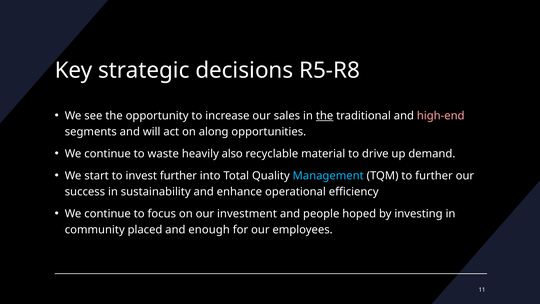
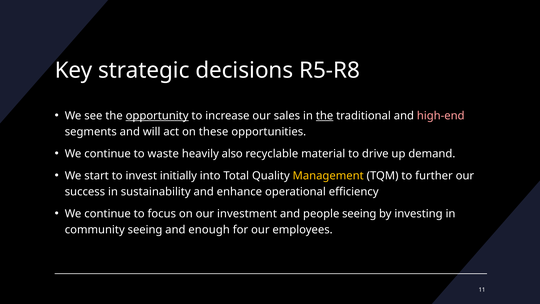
opportunity underline: none -> present (157, 116)
along: along -> these (214, 132)
invest further: further -> initially (178, 175)
Management colour: light blue -> yellow (328, 175)
people hoped: hoped -> seeing (359, 214)
community placed: placed -> seeing (145, 230)
